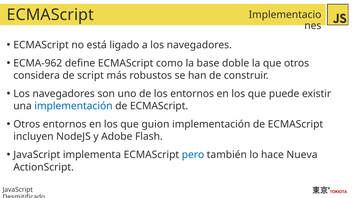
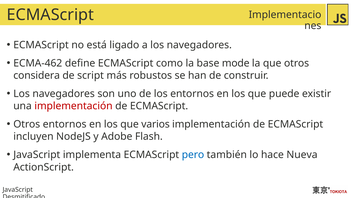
ECMA-962: ECMA-962 -> ECMA-462 (38, 63)
doble: doble -> mode (236, 63)
implementación colour: blue -> red (73, 106)
guion: guion -> varios (156, 124)
